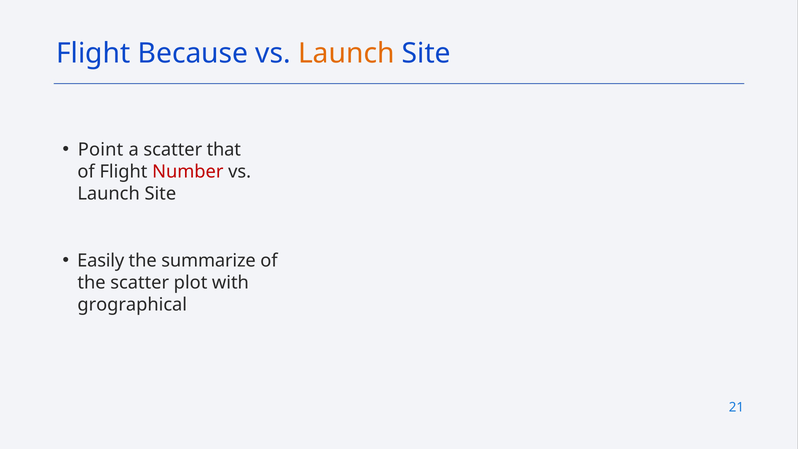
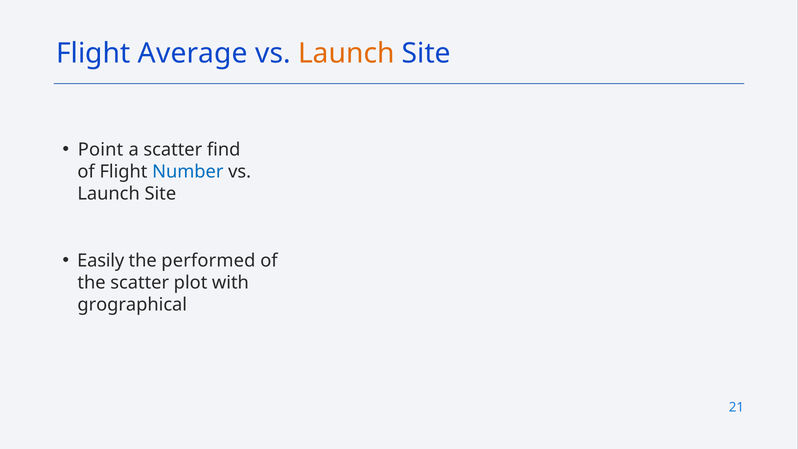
Because: Because -> Average (193, 53)
that: that -> find (224, 150)
Number colour: red -> blue (188, 172)
summarize: summarize -> performed (208, 261)
